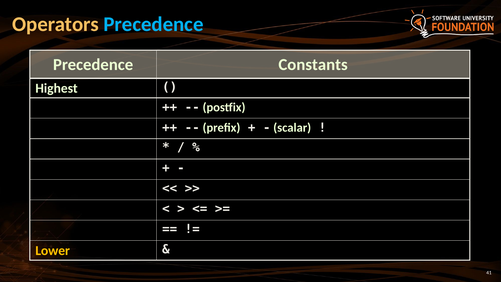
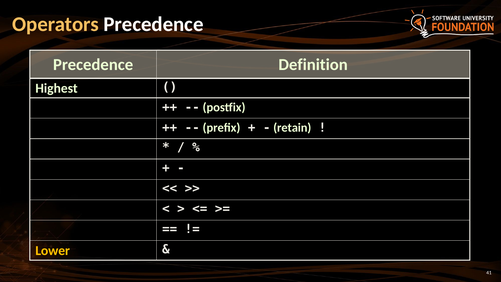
Precedence colour: light blue -> white (153, 24)
Constants: Constants -> Definition (313, 65)
scalar: scalar -> retain (292, 128)
